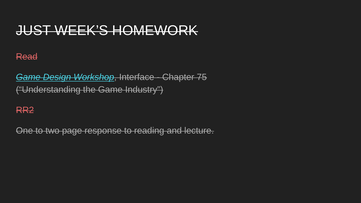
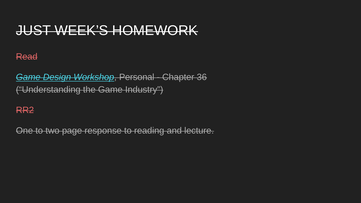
Interface: Interface -> Personal (137, 77)
75: 75 -> 36 (202, 77)
